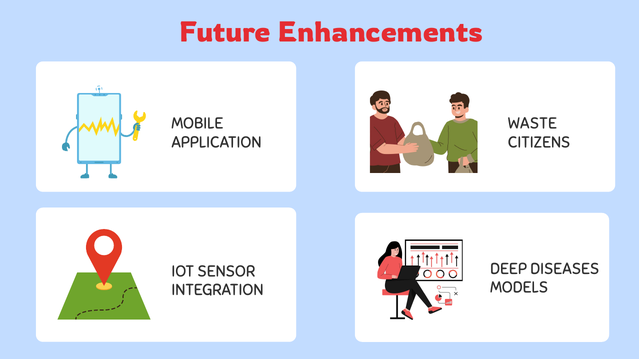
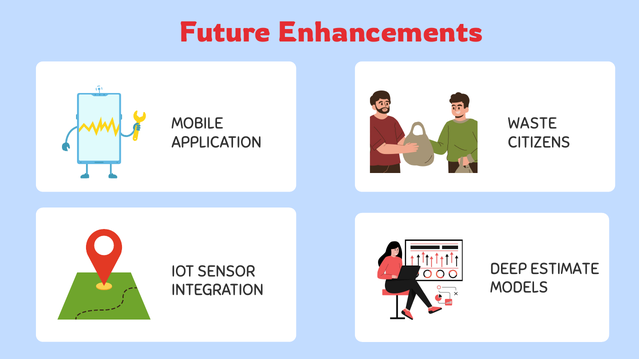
DISEASES: DISEASES -> ESTIMATE (565, 269)
